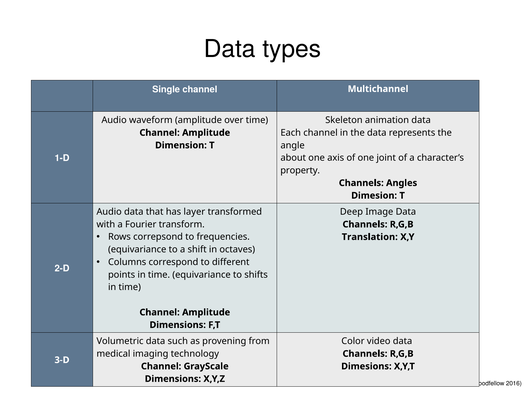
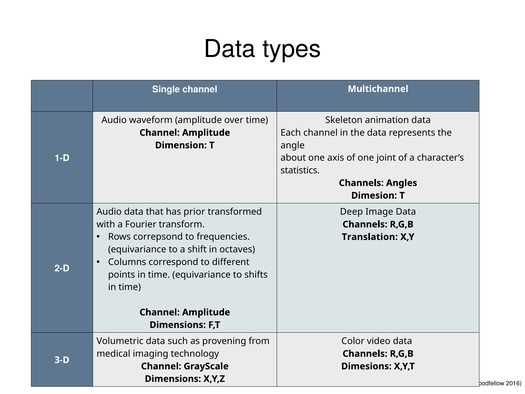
property: property -> statistics (300, 170)
layer: layer -> prior (194, 212)
